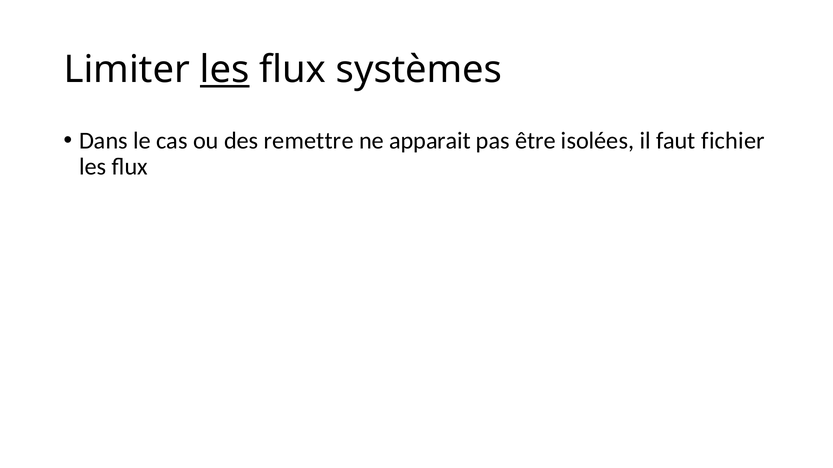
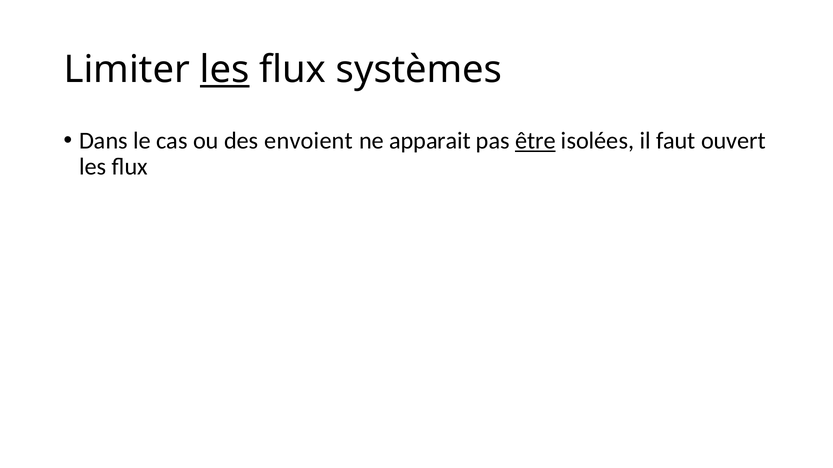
remettre: remettre -> envoient (309, 141)
être underline: none -> present (535, 141)
fichier: fichier -> ouvert (733, 141)
